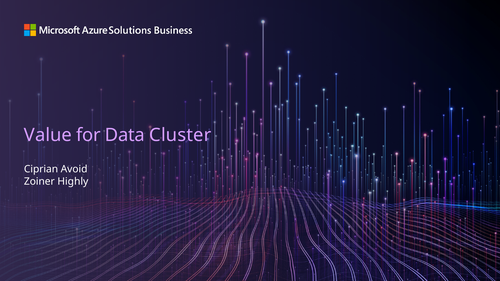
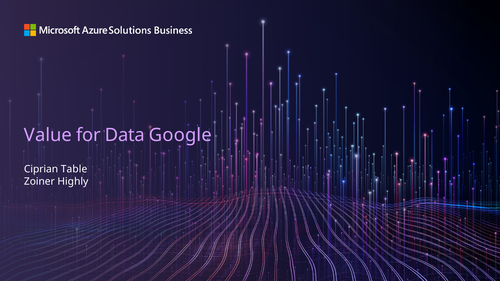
Cluster: Cluster -> Google (180, 135)
Avoid: Avoid -> Table (74, 169)
